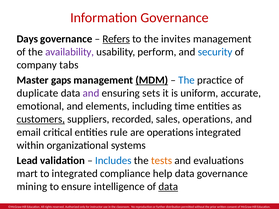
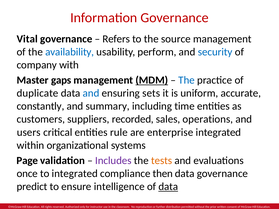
Days: Days -> Vital (27, 39)
Refers underline: present -> none (116, 39)
invites: invites -> source (176, 39)
availability colour: purple -> blue (70, 52)
tabs: tabs -> with (69, 65)
and colour: purple -> blue (91, 93)
emotional: emotional -> constantly (41, 106)
elements: elements -> summary (108, 106)
customers underline: present -> none (41, 119)
email: email -> users (29, 132)
are operations: operations -> enterprise (170, 132)
Lead: Lead -> Page (27, 161)
Includes colour: blue -> purple (113, 161)
mart: mart -> once (27, 174)
help: help -> then (163, 174)
mining: mining -> predict (32, 187)
